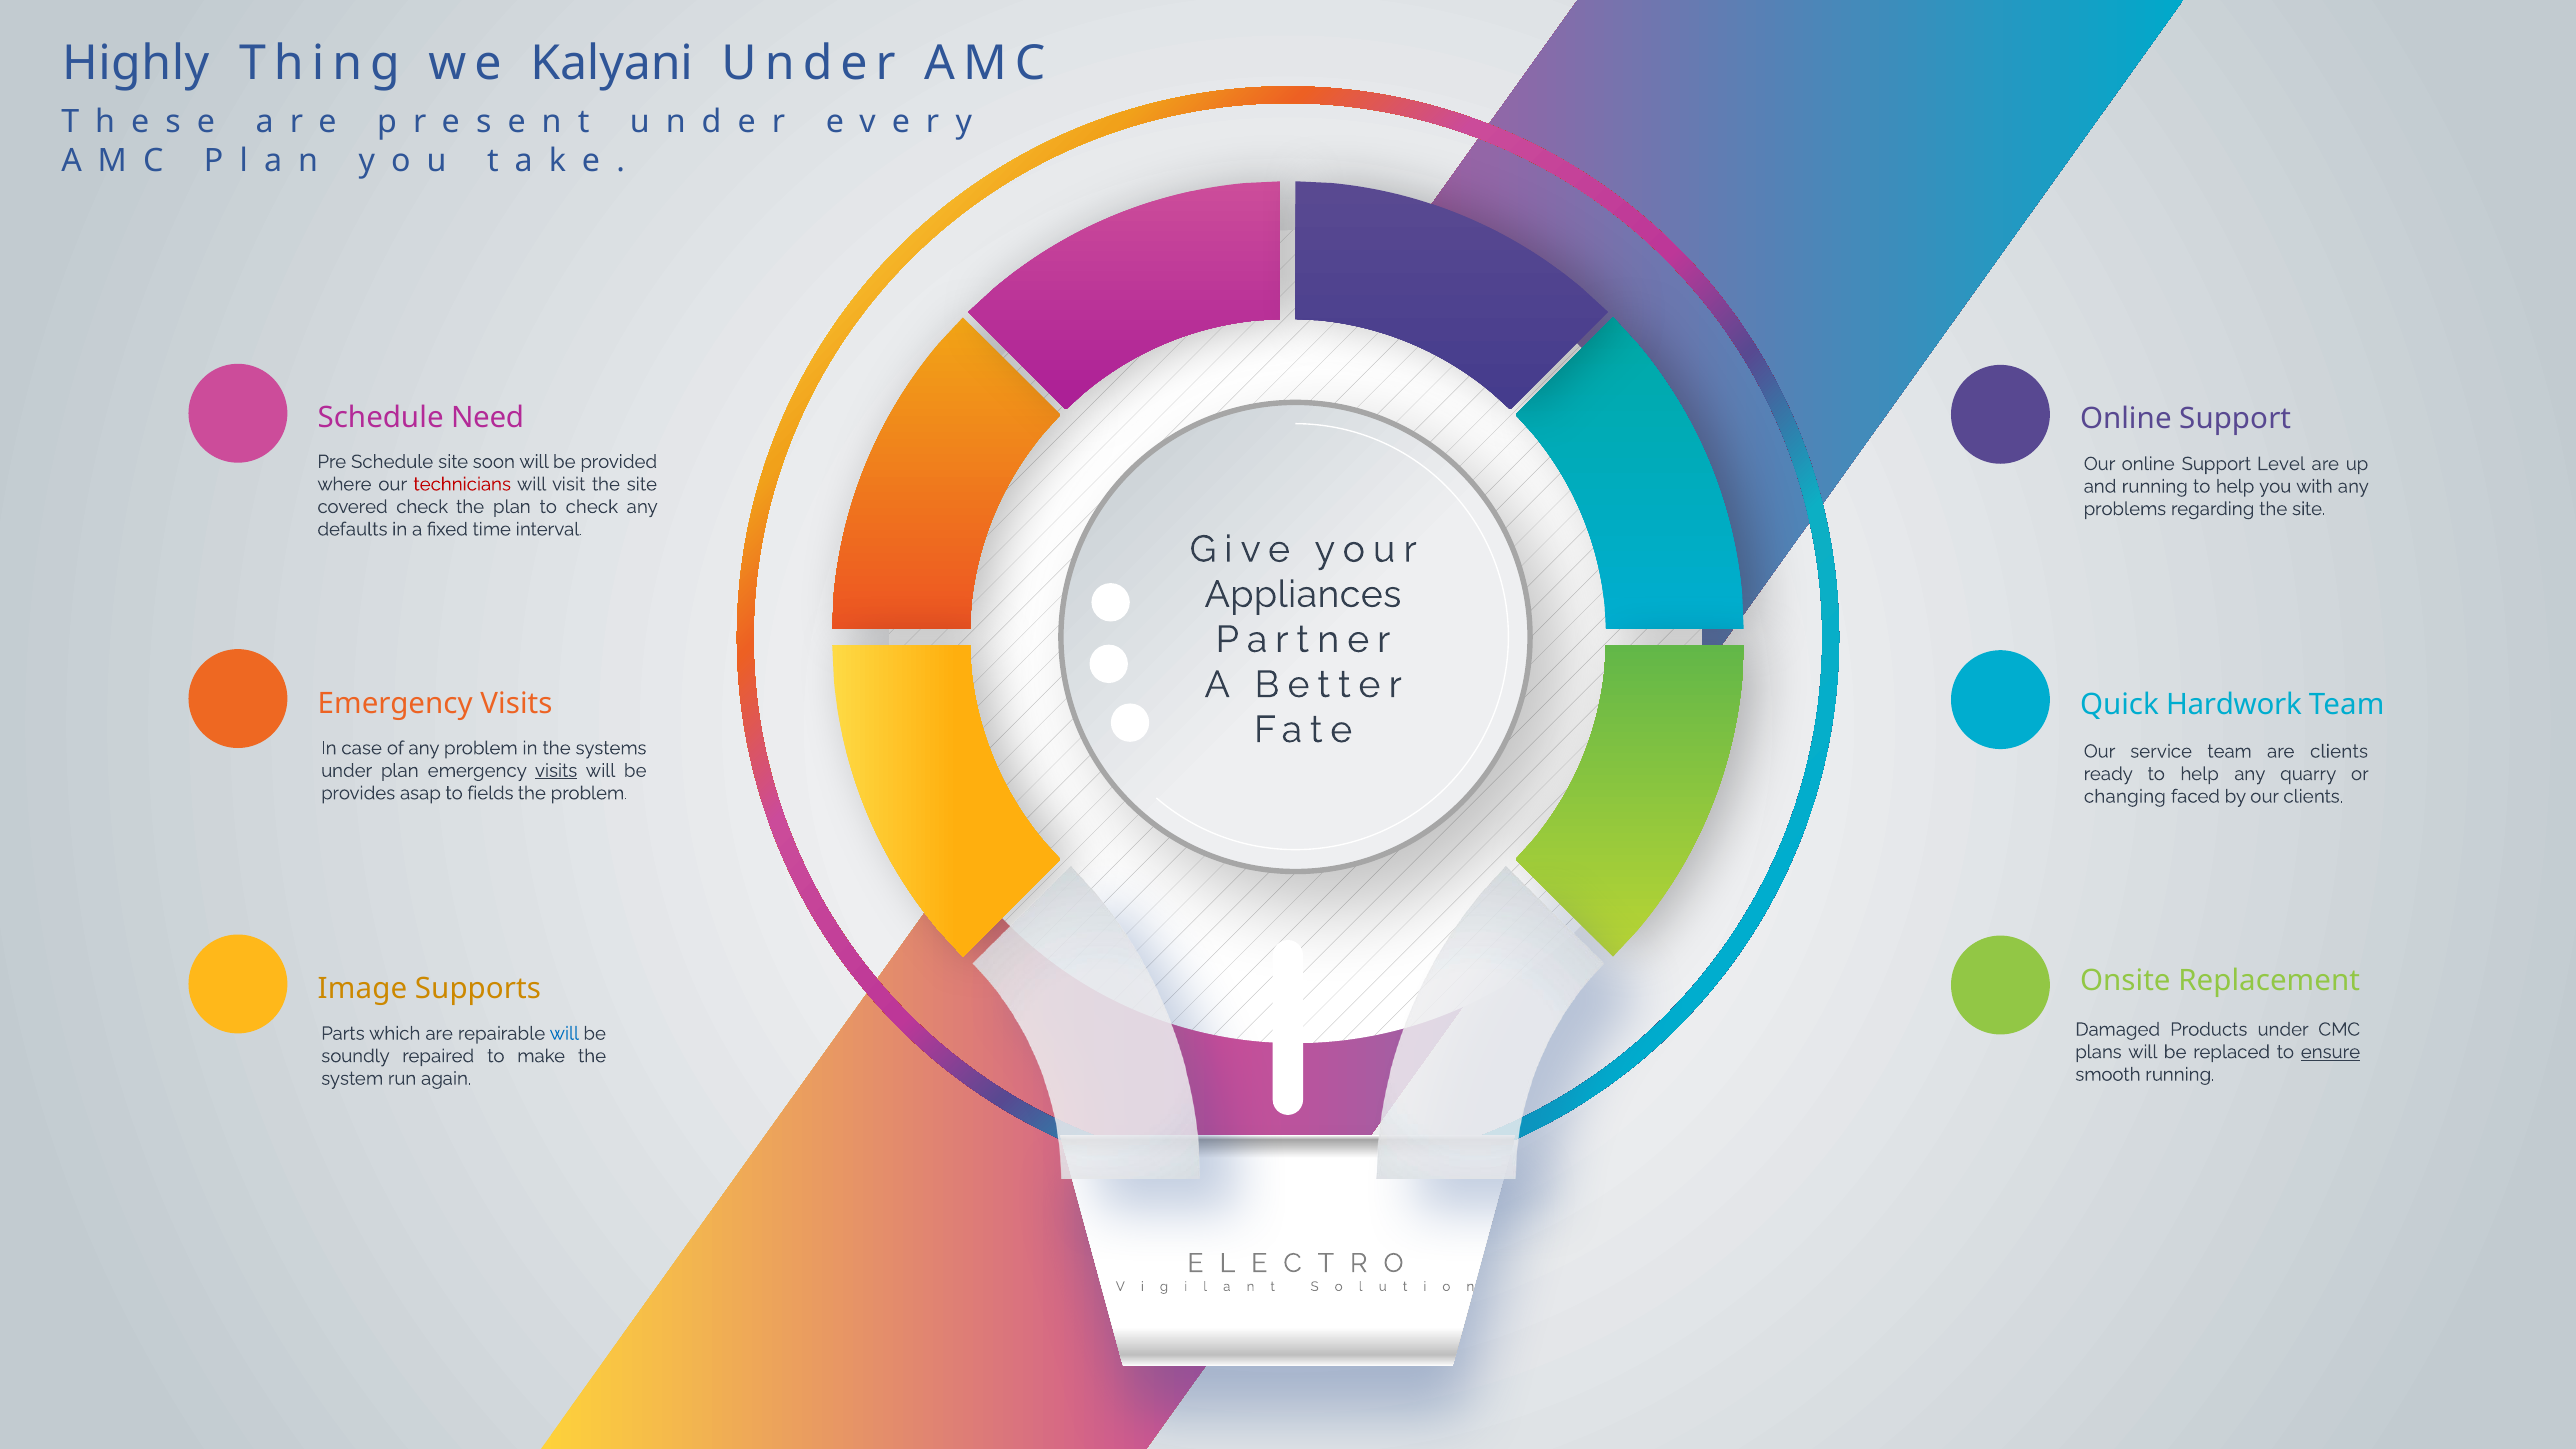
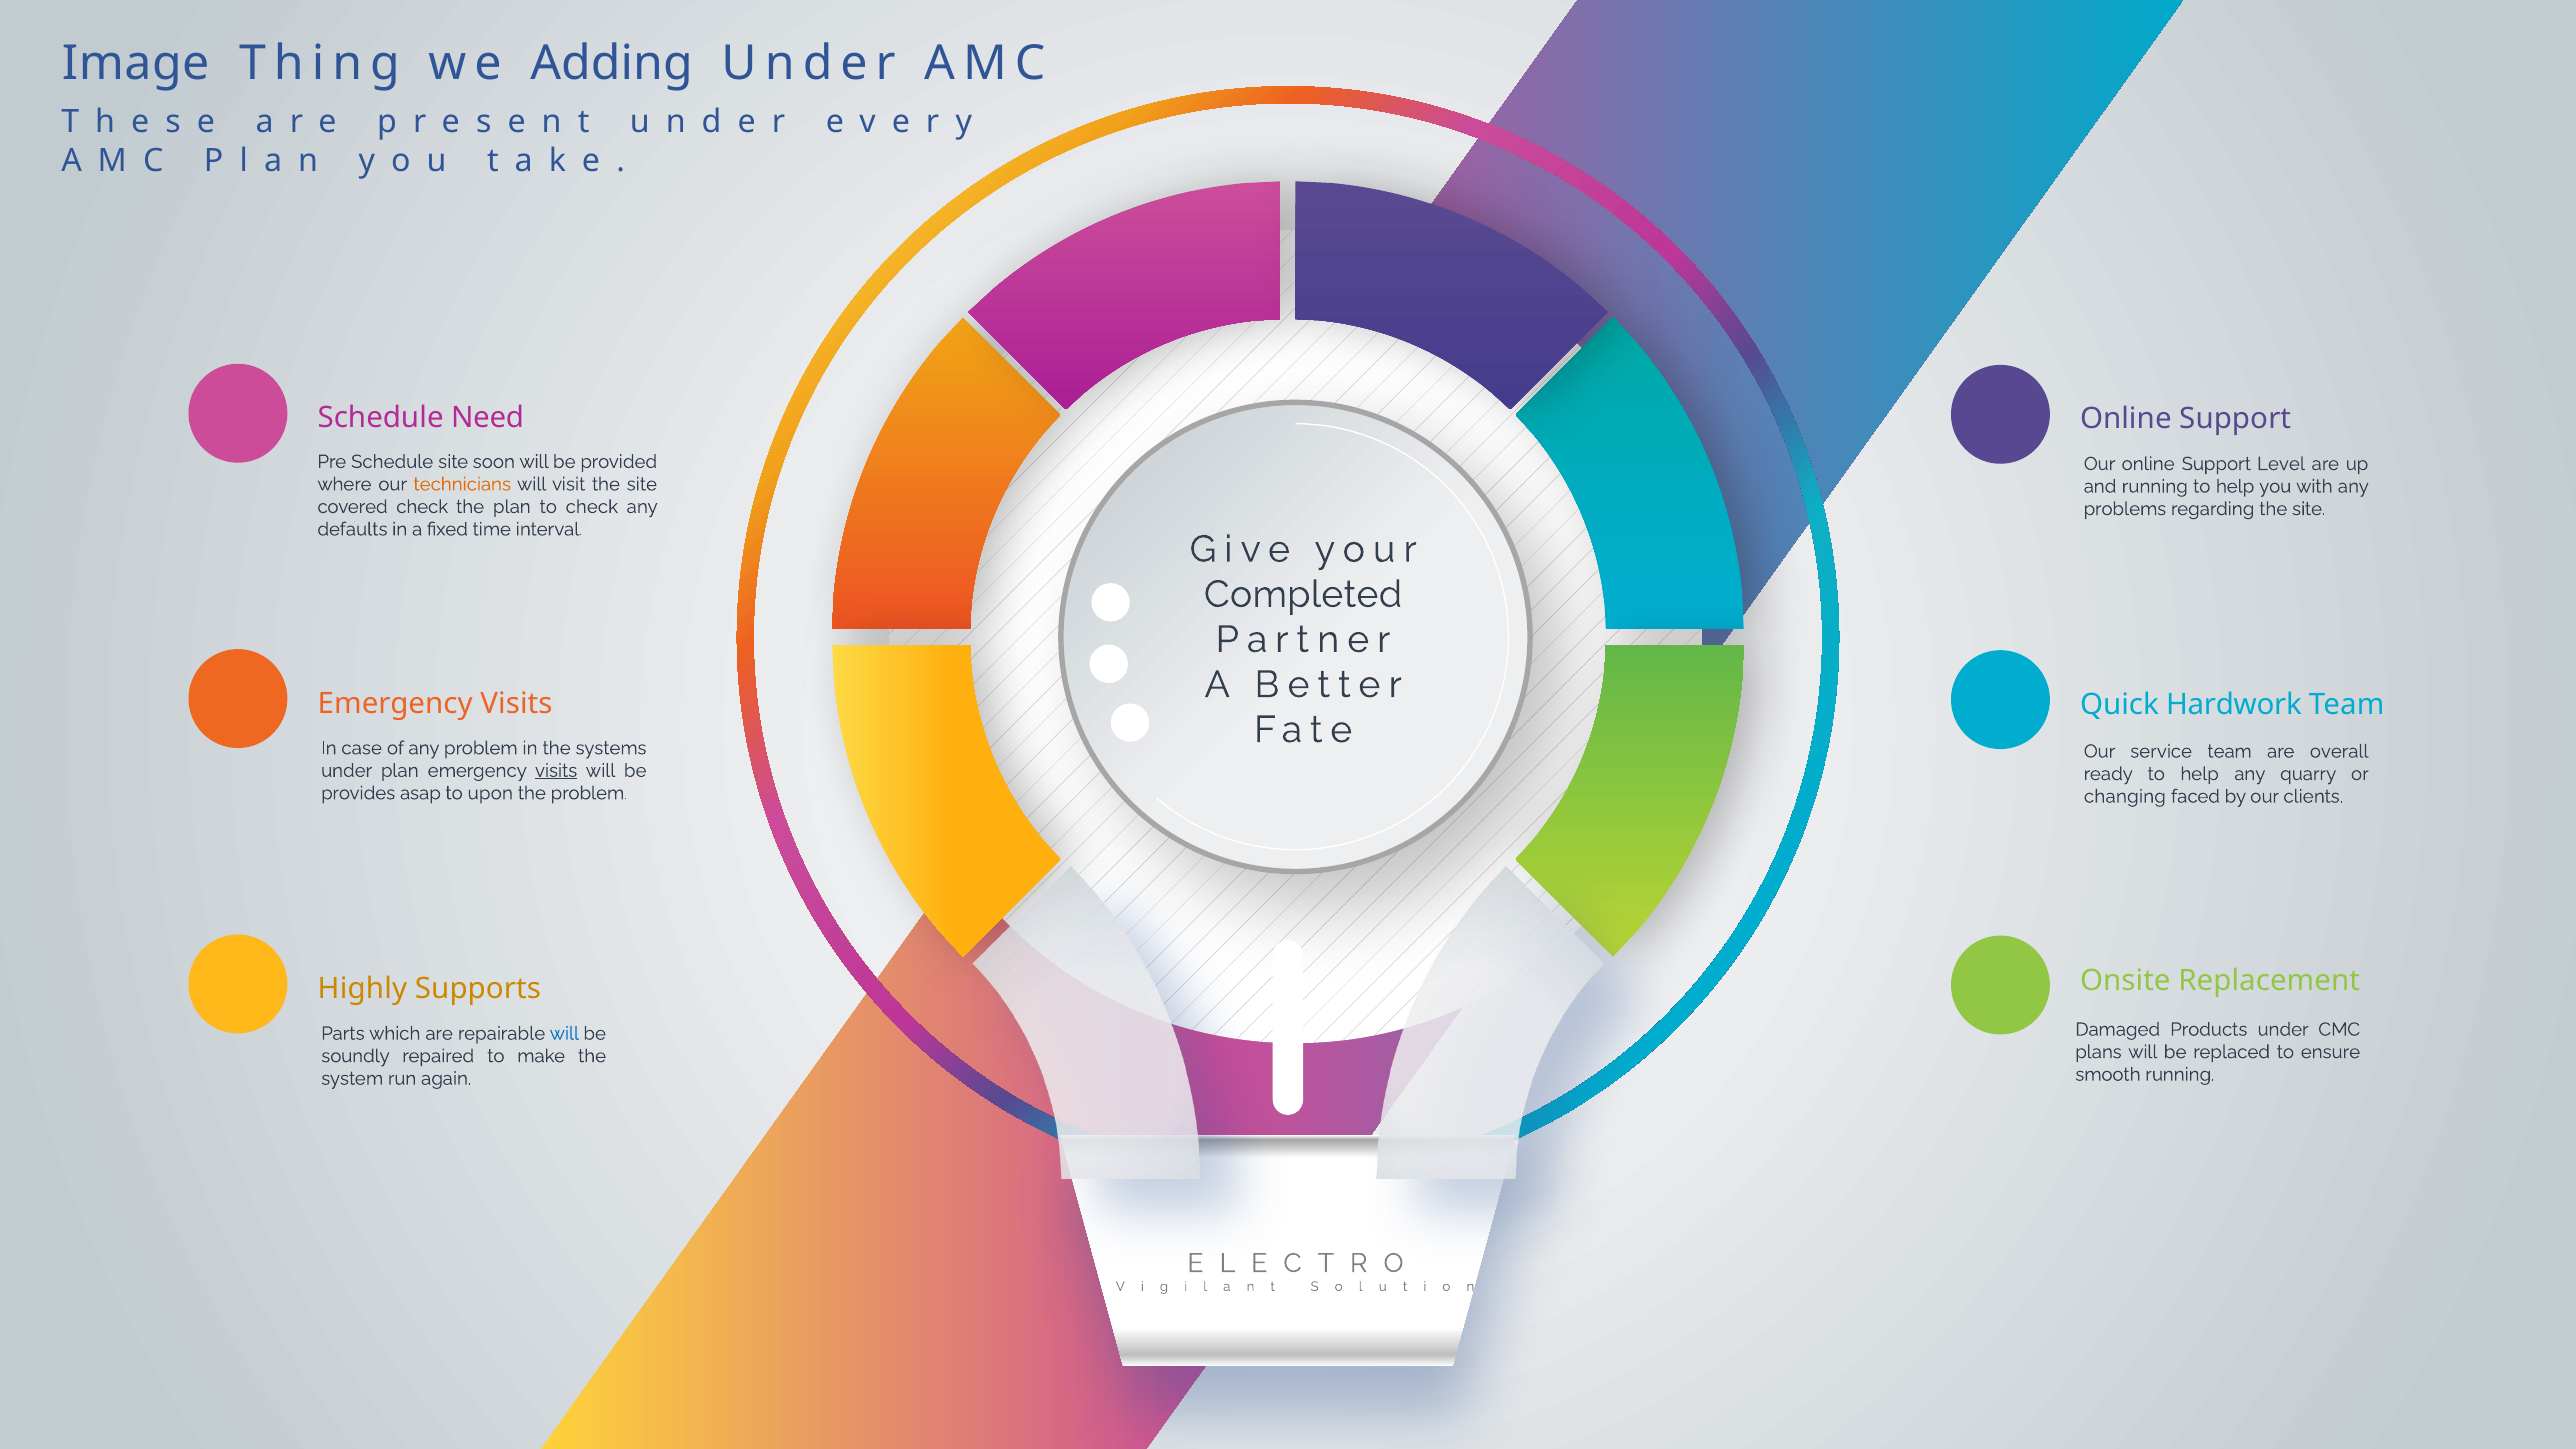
Highly: Highly -> Image (136, 63)
Kalyani: Kalyani -> Adding (612, 63)
technicians colour: red -> orange (462, 484)
Appliances: Appliances -> Completed (1303, 594)
are clients: clients -> overall (2339, 751)
fields: fields -> upon (490, 793)
Image: Image -> Highly (362, 989)
ensure underline: present -> none (2330, 1052)
